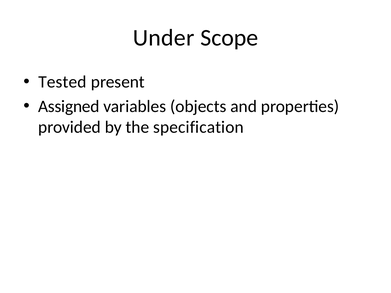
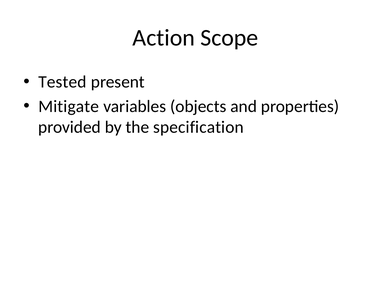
Under: Under -> Action (164, 38)
Assigned: Assigned -> Mitigate (69, 106)
